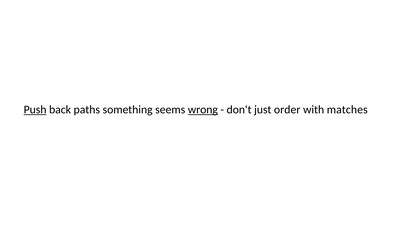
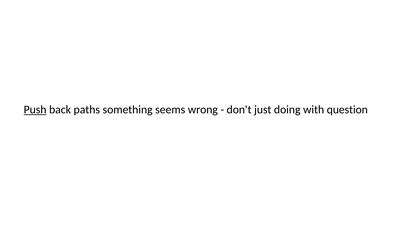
wrong underline: present -> none (203, 110)
order: order -> doing (287, 110)
matches: matches -> question (347, 110)
